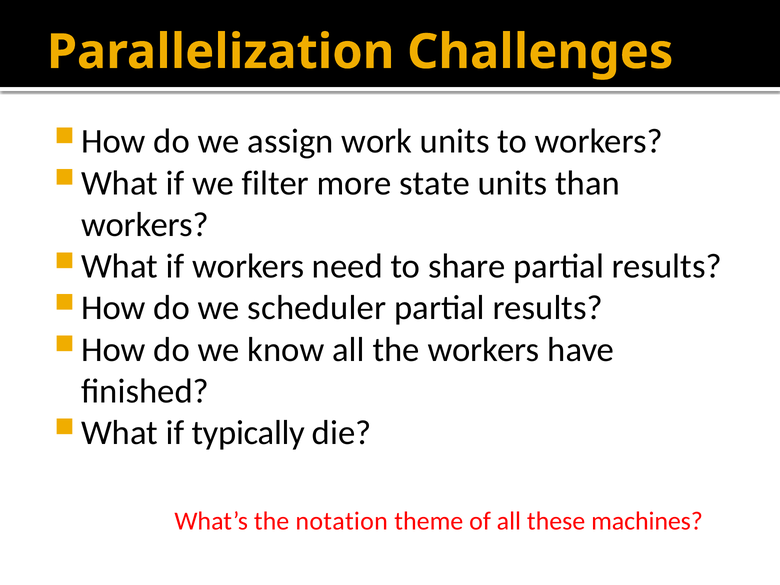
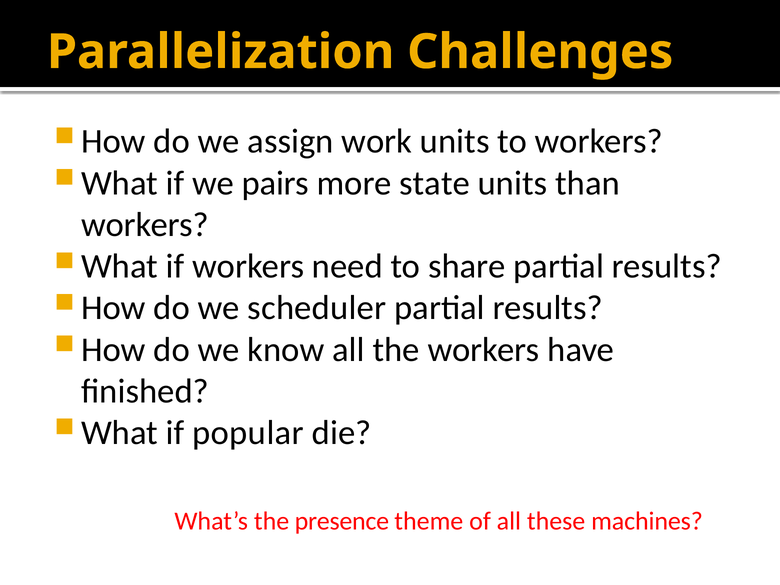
filter: filter -> pairs (275, 183)
typically: typically -> popular (248, 433)
notation: notation -> presence (342, 521)
